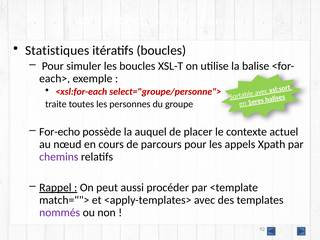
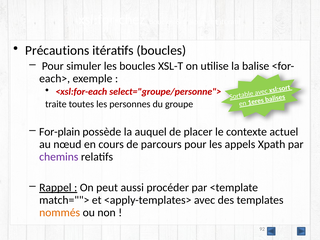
Statistiques: Statistiques -> Précautions (57, 51)
For-echo: For-echo -> For-plain (60, 132)
nommés colour: purple -> orange (60, 212)
